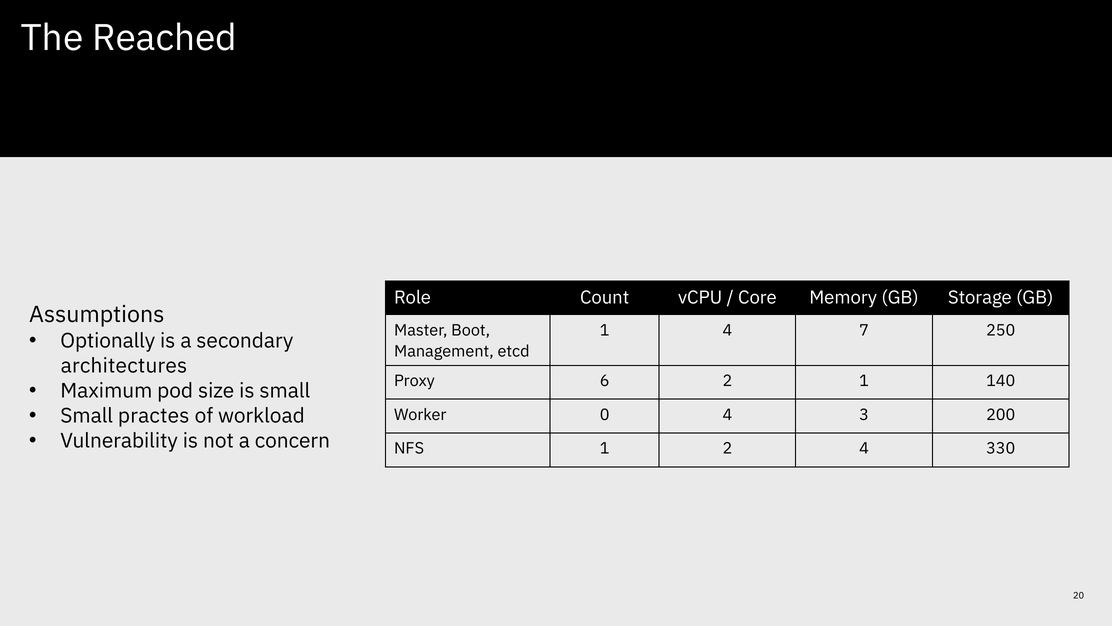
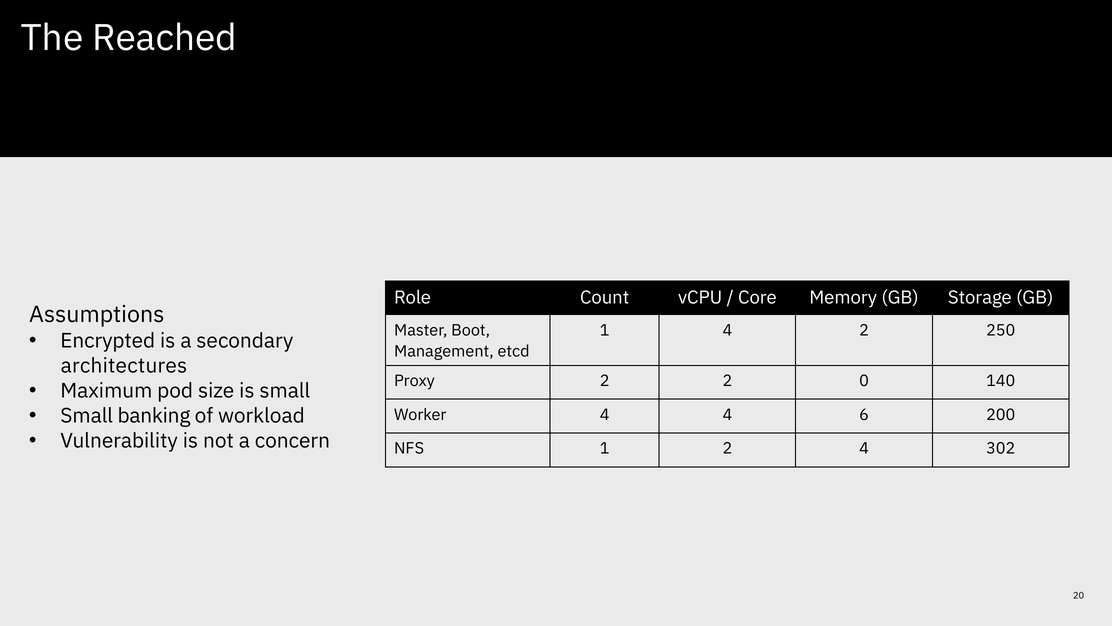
4 7: 7 -> 2 (864, 330)
Optionally: Optionally -> Encrypted (108, 341)
Proxy 6: 6 -> 2 (605, 381)
2 1: 1 -> 0 (864, 381)
practes: practes -> banking (154, 416)
Worker 0: 0 -> 4 (605, 414)
3: 3 -> 6 (864, 414)
330: 330 -> 302 (1001, 448)
